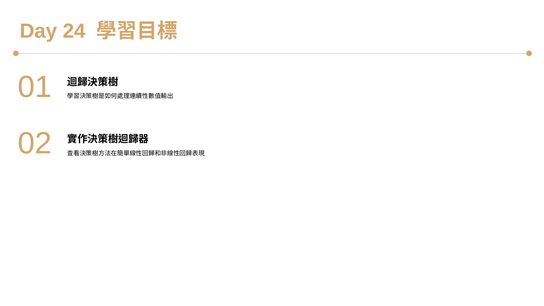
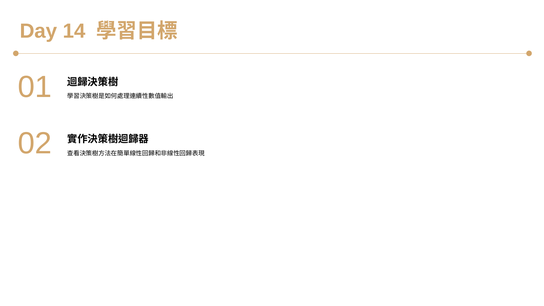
24: 24 -> 14 (74, 31)
